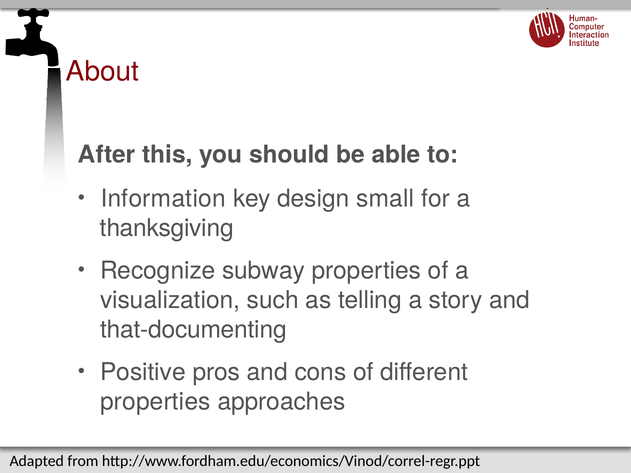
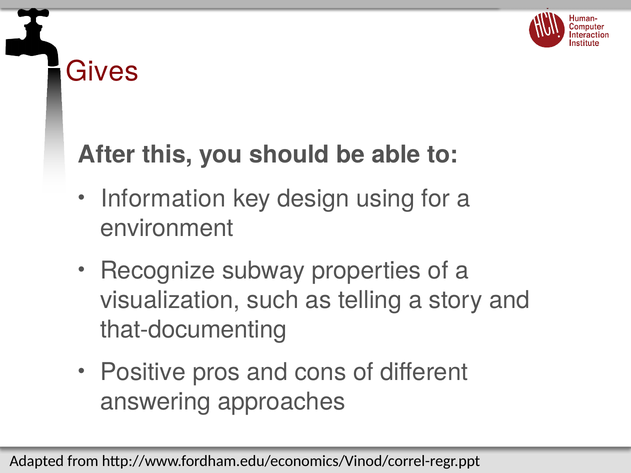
About: About -> Gives (102, 72)
small: small -> using (385, 199)
thanksgiving: thanksgiving -> environment (167, 228)
properties: properties -> answering (155, 402)
